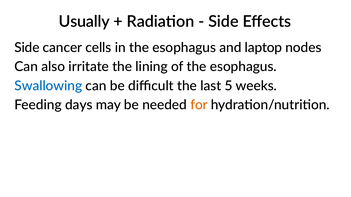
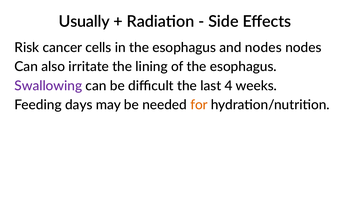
Side: Side -> Risk (27, 48)
and laptop: laptop -> nodes (263, 48)
Swallowing colour: blue -> purple (48, 86)
5: 5 -> 4 (229, 86)
